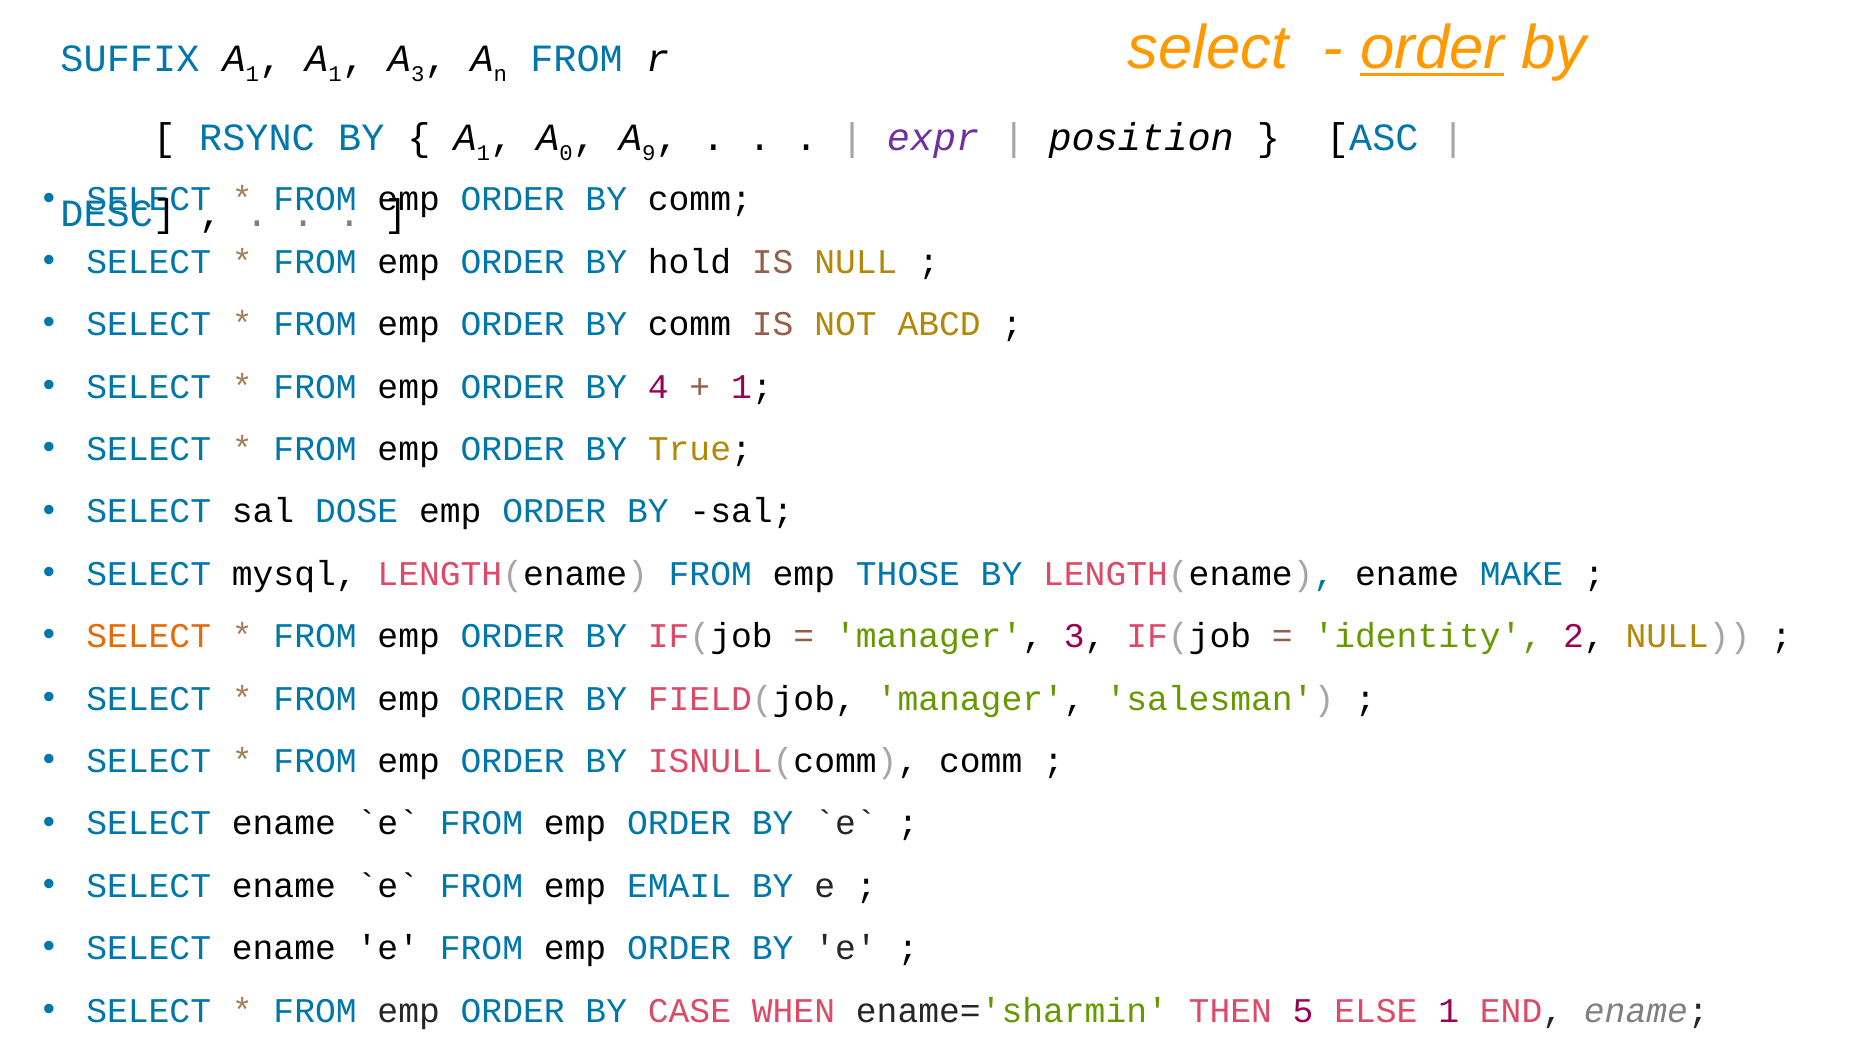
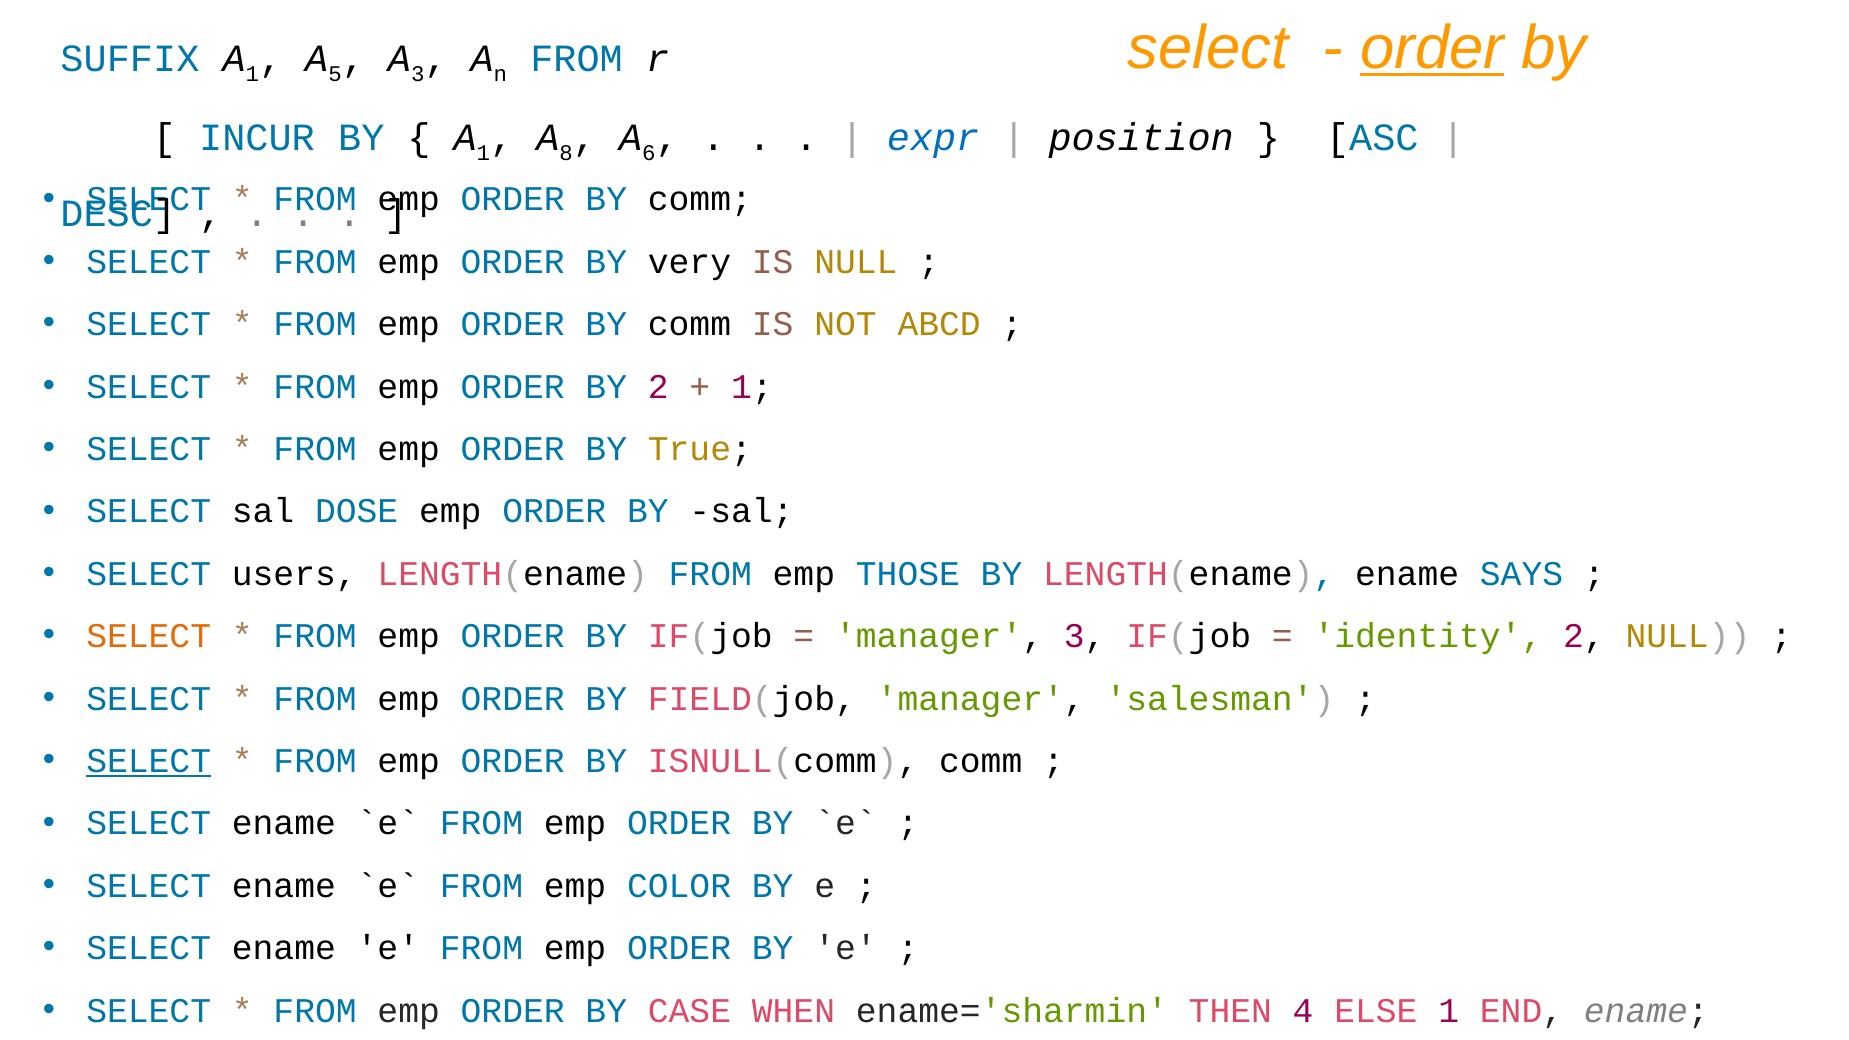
1: 1 -> 5 (335, 74)
RSYNC: RSYNC -> INCUR (257, 138)
0: 0 -> 8 (566, 153)
9: 9 -> 6 (649, 153)
expr colour: purple -> blue (933, 138)
hold: hold -> very (689, 262)
BY 4: 4 -> 2 (658, 387)
mysql: mysql -> users (294, 574)
MAKE: MAKE -> SAYS (1522, 574)
SELECT underline: none -> present (149, 761)
EMAIL: EMAIL -> COLOR (679, 886)
5: 5 -> 4 (1303, 1011)
